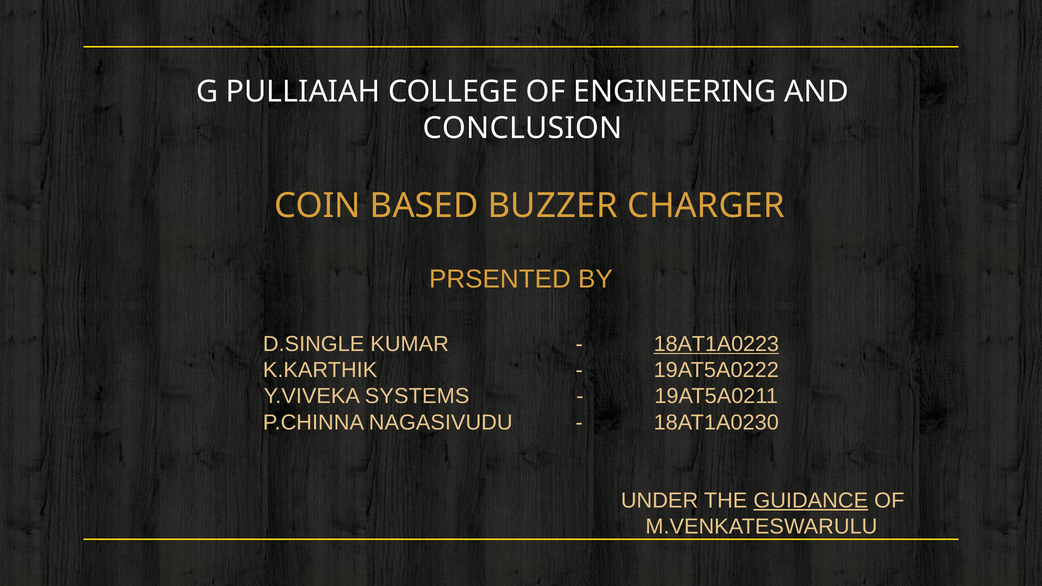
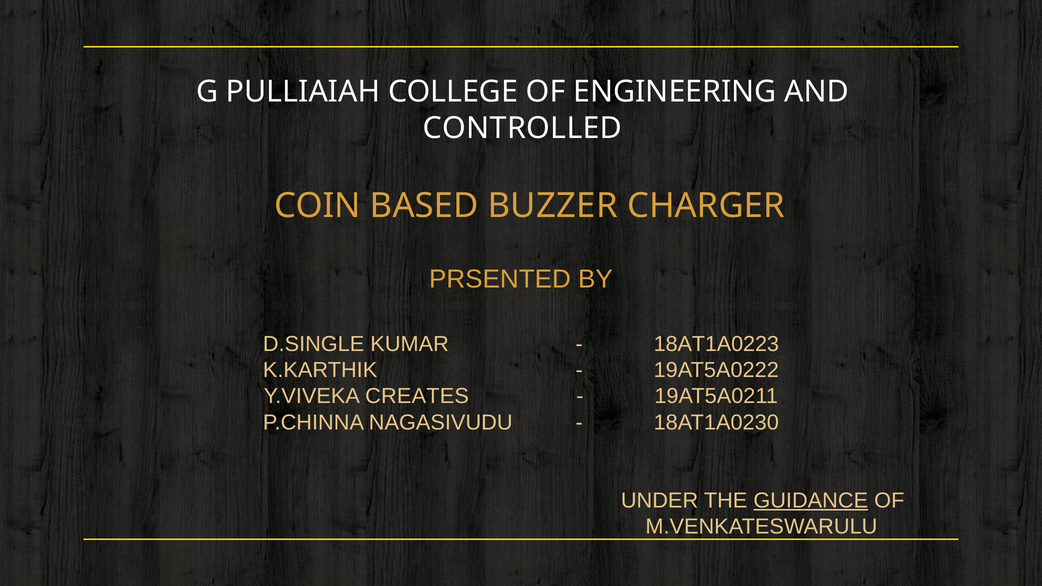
CONCLUSION: CONCLUSION -> CONTROLLED (523, 128)
18AT1A0223 underline: present -> none (716, 344)
SYSTEMS: SYSTEMS -> CREATES (417, 396)
